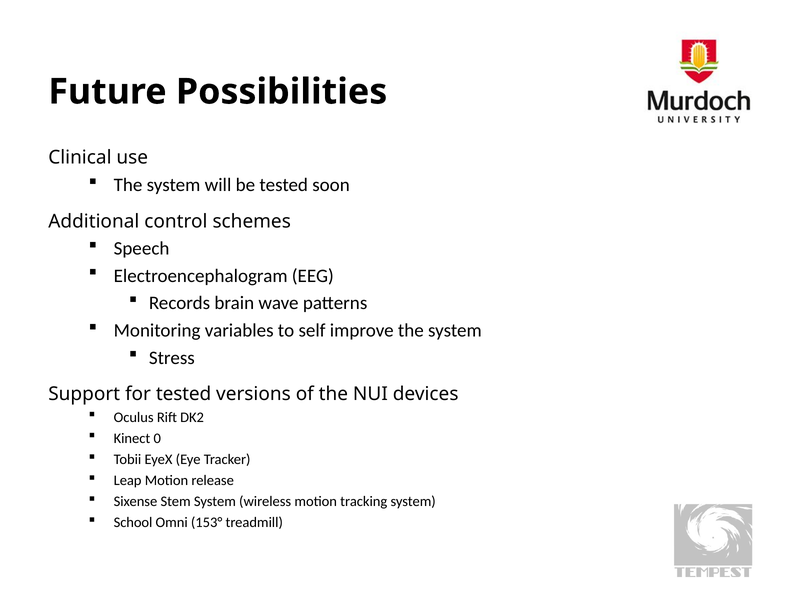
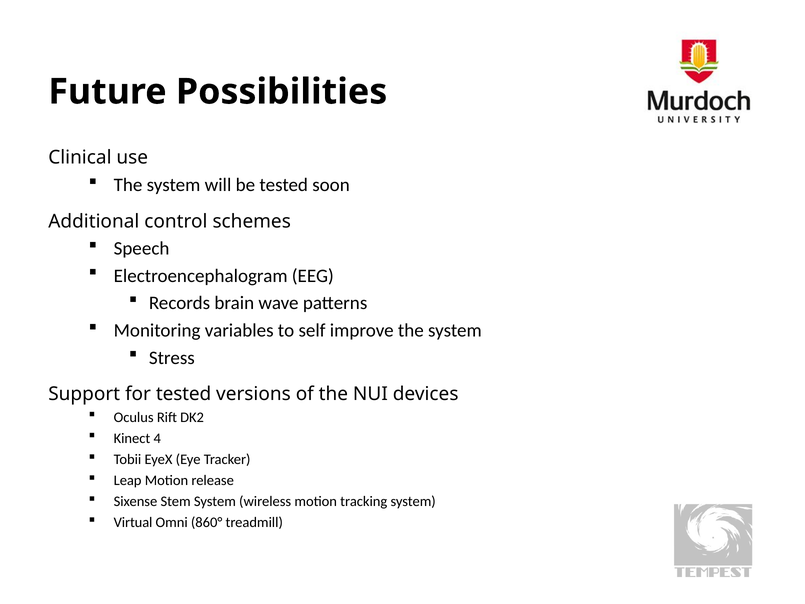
0: 0 -> 4 (157, 438)
School: School -> Virtual (133, 522)
153°: 153° -> 860° (207, 522)
